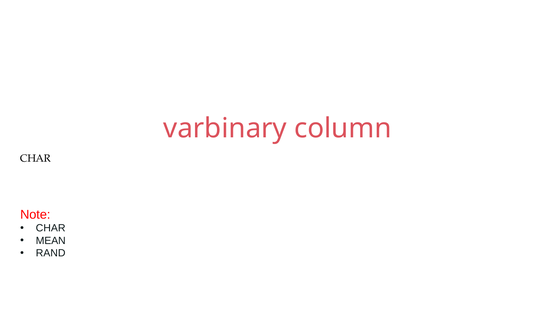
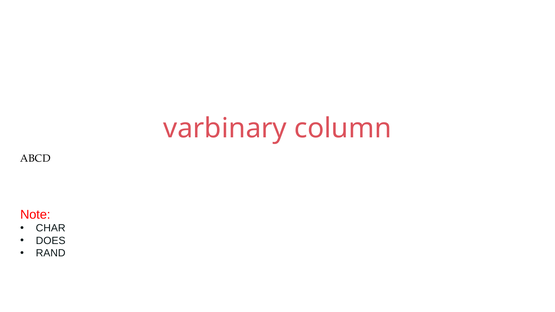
CHAR: CHAR -> ABCD (35, 159)
MEAN: MEAN -> DOES (51, 241)
